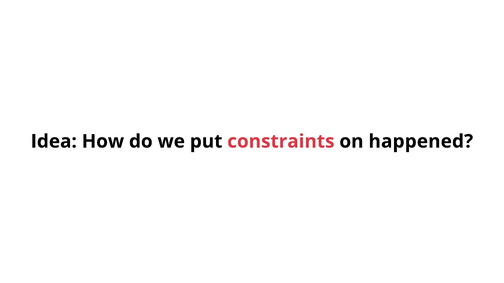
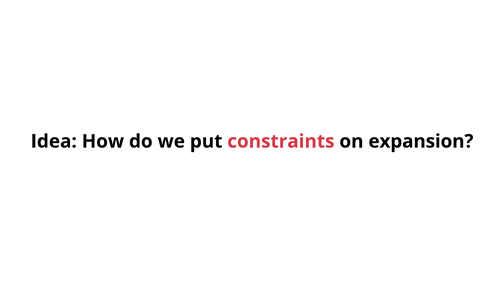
happened: happened -> expansion (421, 142)
